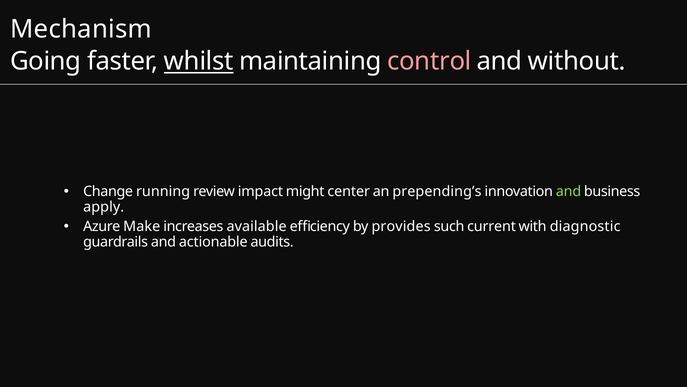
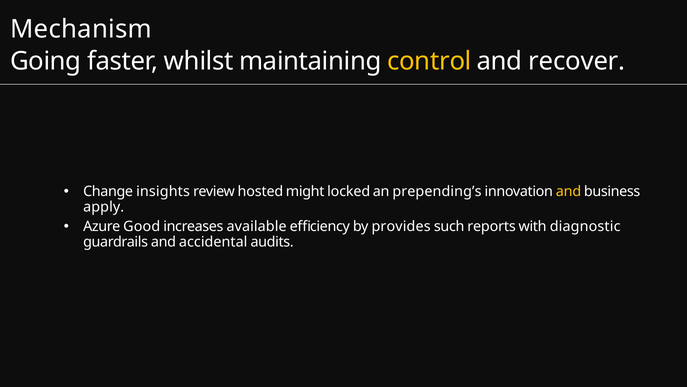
whilst underline: present -> none (199, 61)
control colour: pink -> yellow (429, 61)
without: without -> recover (577, 61)
running: running -> insights (163, 191)
impact: impact -> hosted (260, 191)
center: center -> locked (349, 191)
and colour: light green -> yellow (568, 191)
Make: Make -> Good (142, 226)
current: current -> reports (492, 226)
actionable: actionable -> accidental (213, 242)
